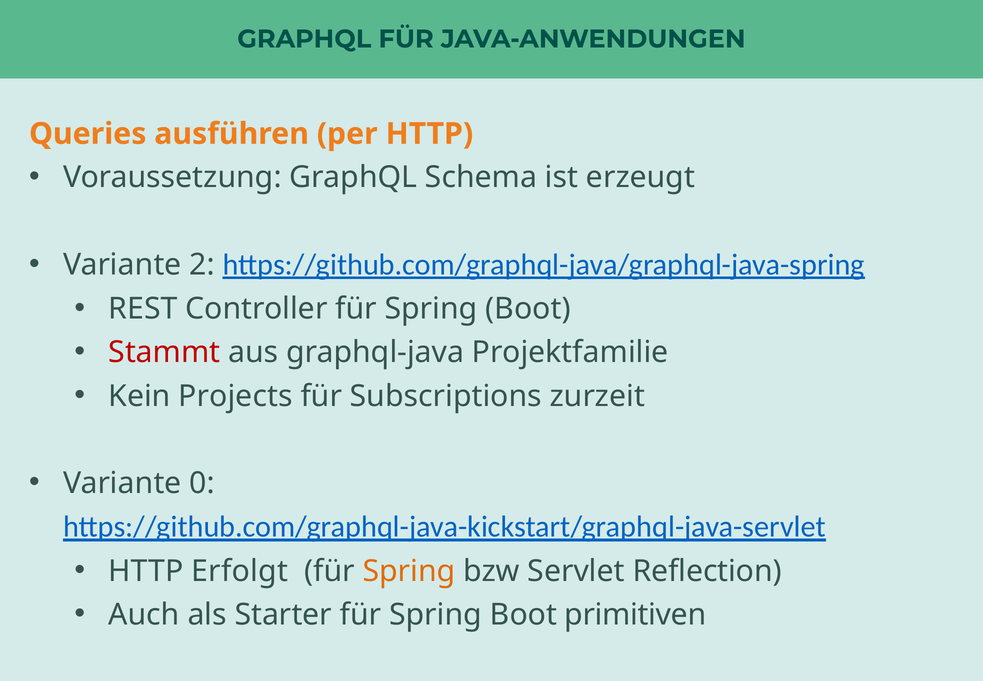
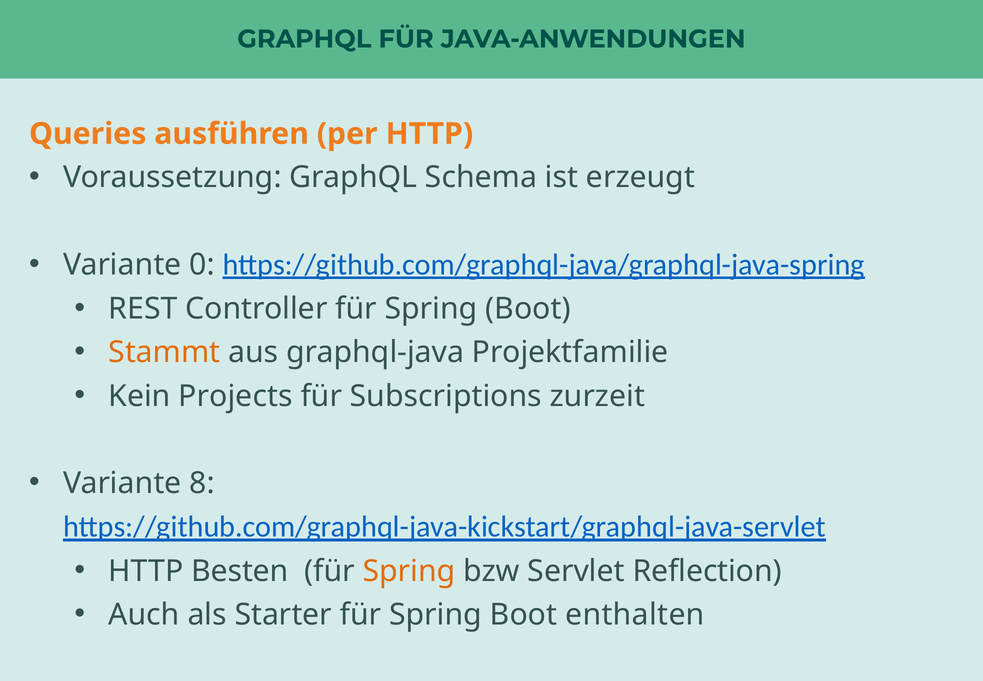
2: 2 -> 0 (202, 265)
Stammt colour: red -> orange (164, 352)
0: 0 -> 8 (202, 483)
Erfolgt: Erfolgt -> Besten (240, 571)
primitiven: primitiven -> enthalten (635, 614)
